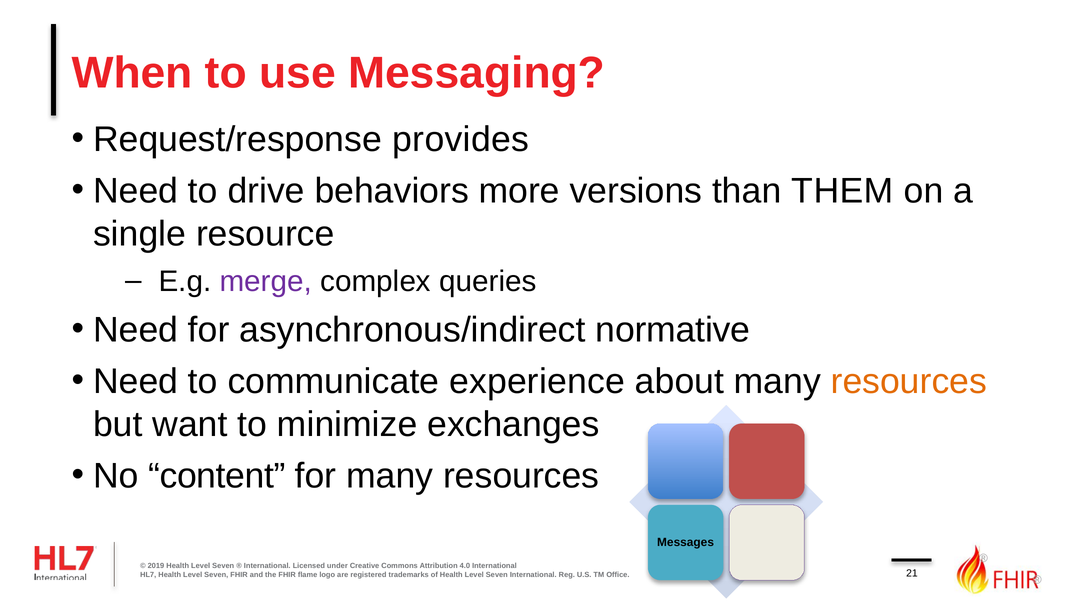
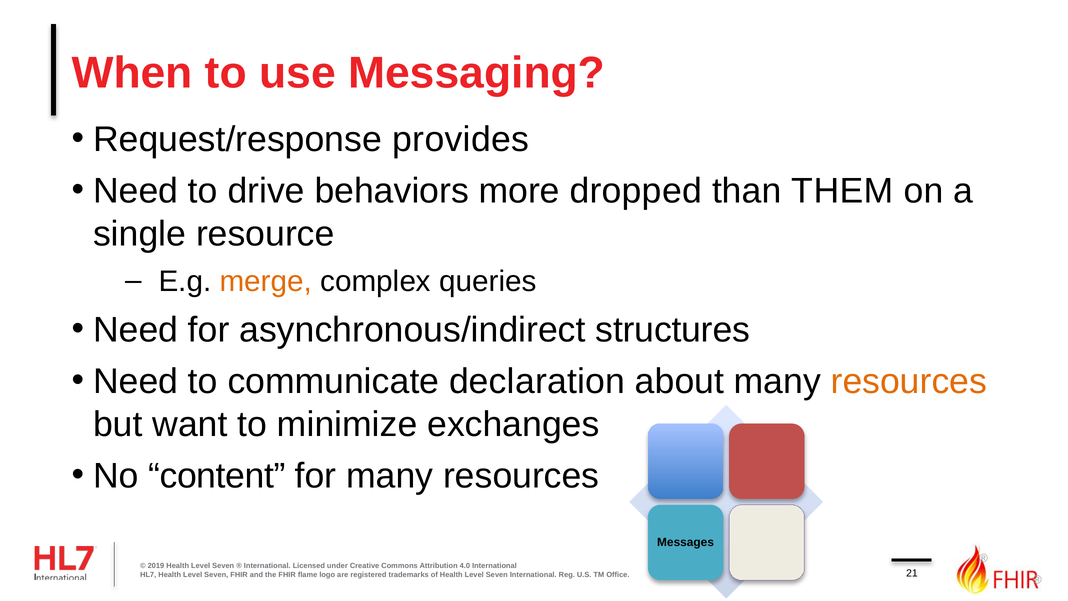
versions: versions -> dropped (636, 191)
merge colour: purple -> orange (266, 281)
normative: normative -> structures (673, 330)
experience: experience -> declaration (537, 382)
